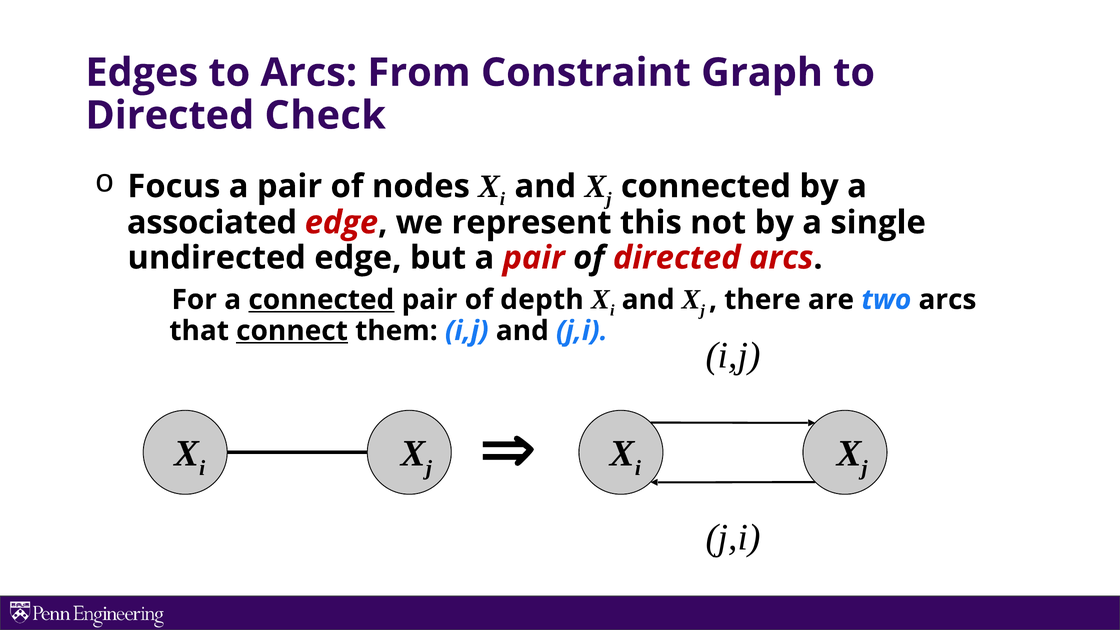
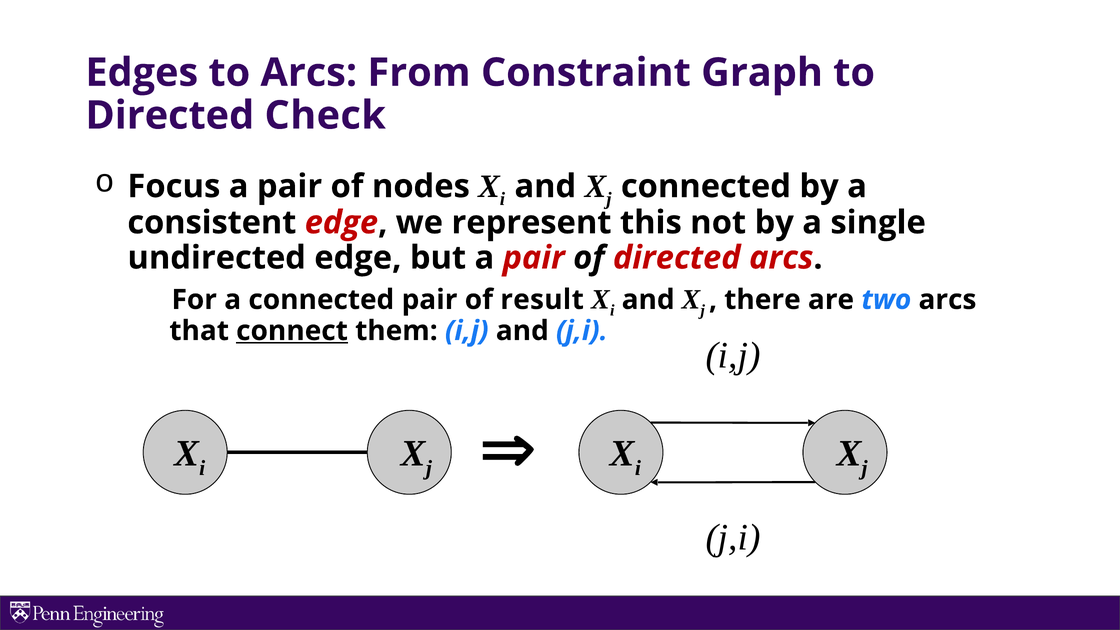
associated: associated -> consistent (212, 223)
connected underline: present -> none (321, 300)
depth: depth -> result (542, 300)
